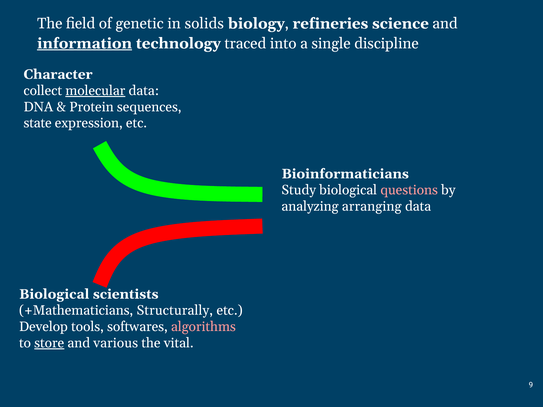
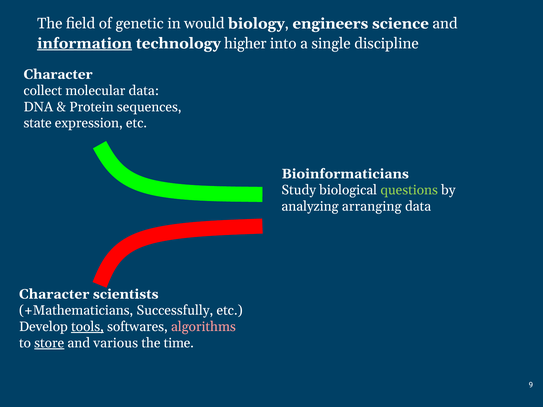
solids: solids -> would (204, 24)
refineries: refineries -> engineers (330, 24)
traced: traced -> higher (245, 43)
molecular underline: present -> none (95, 91)
questions colour: pink -> light green (409, 190)
Biological: Biological -> Character (54, 294)
Structurally: Structurally -> Successfully (175, 311)
tools underline: none -> present (87, 327)
vital: vital -> time (179, 343)
